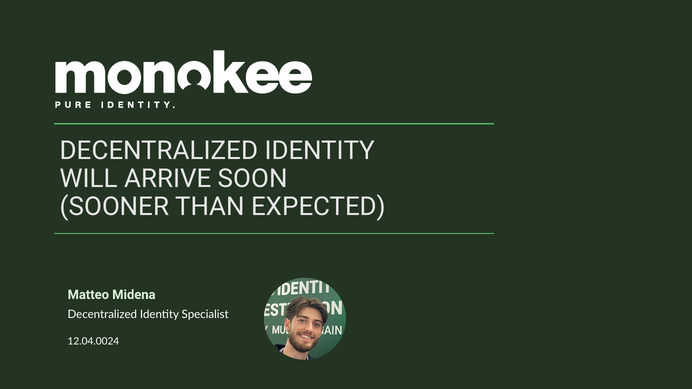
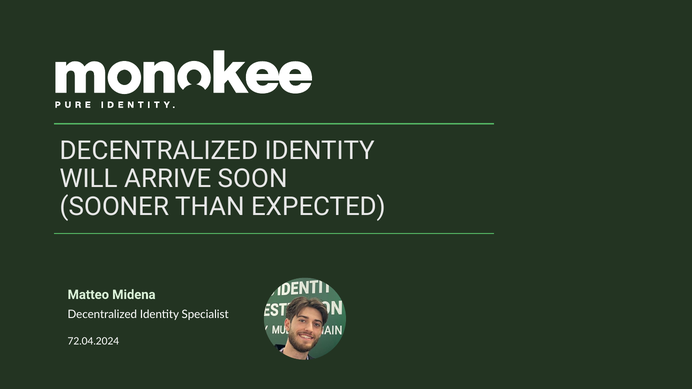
12.04.0024: 12.04.0024 -> 72.04.2024 (93, 342)
